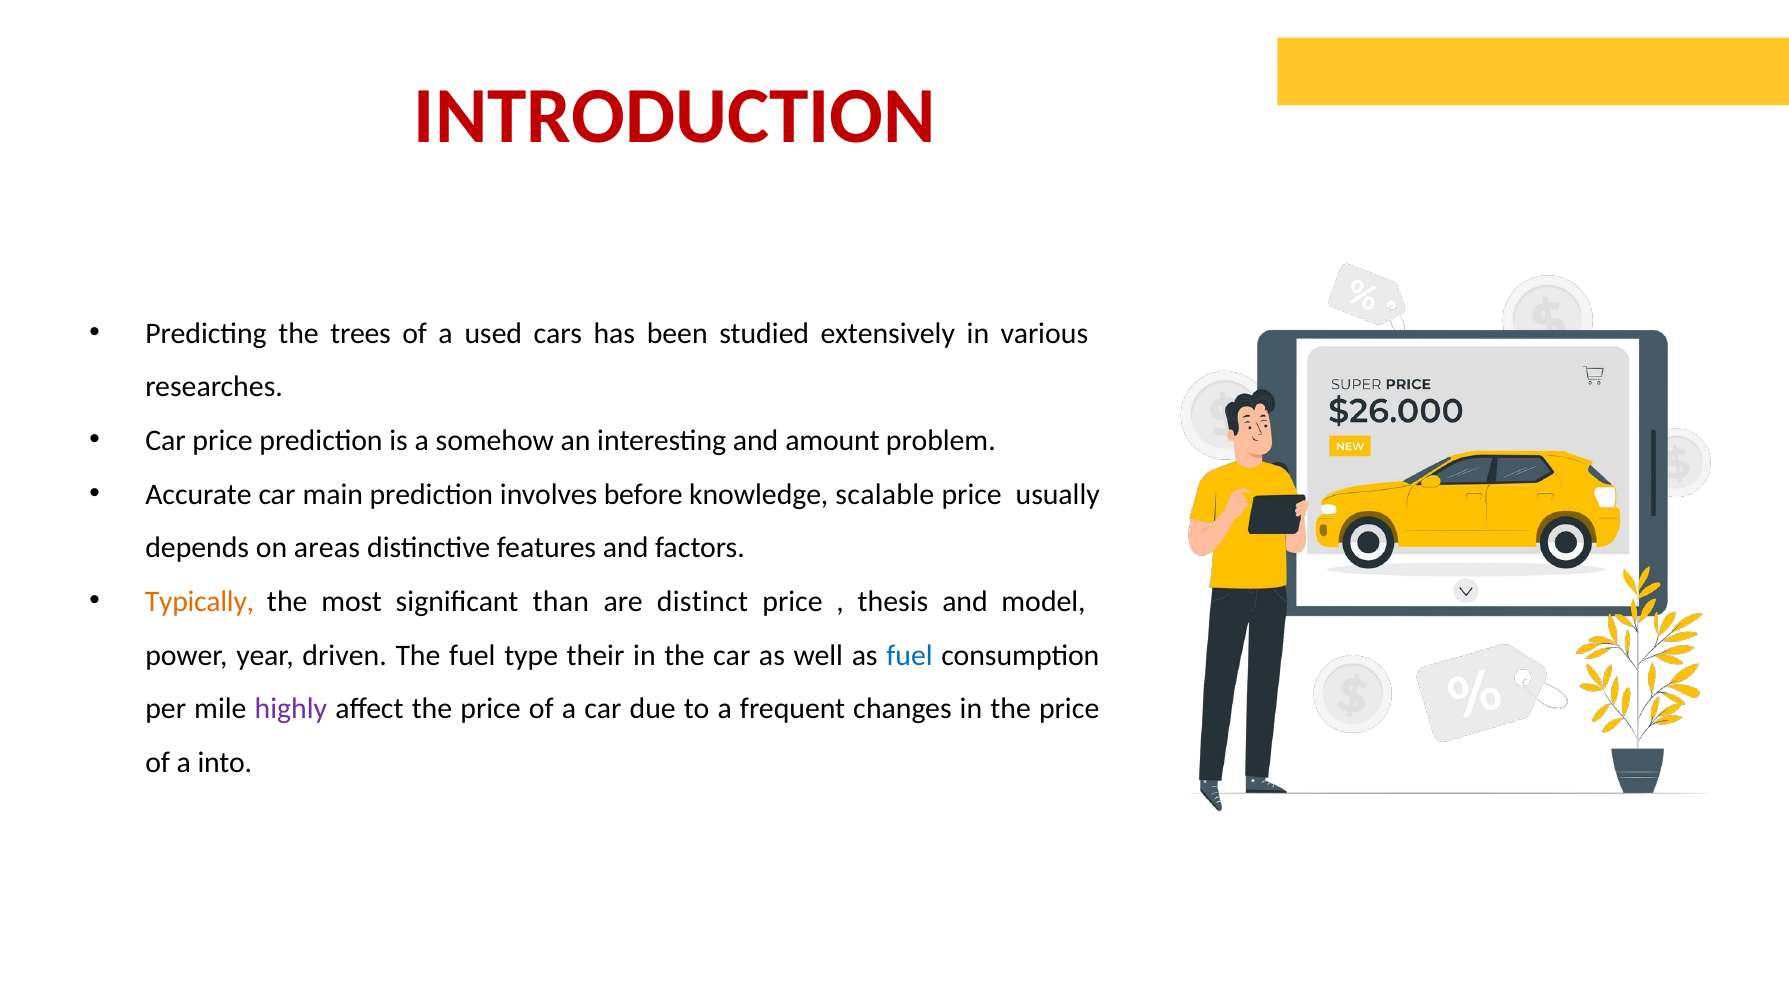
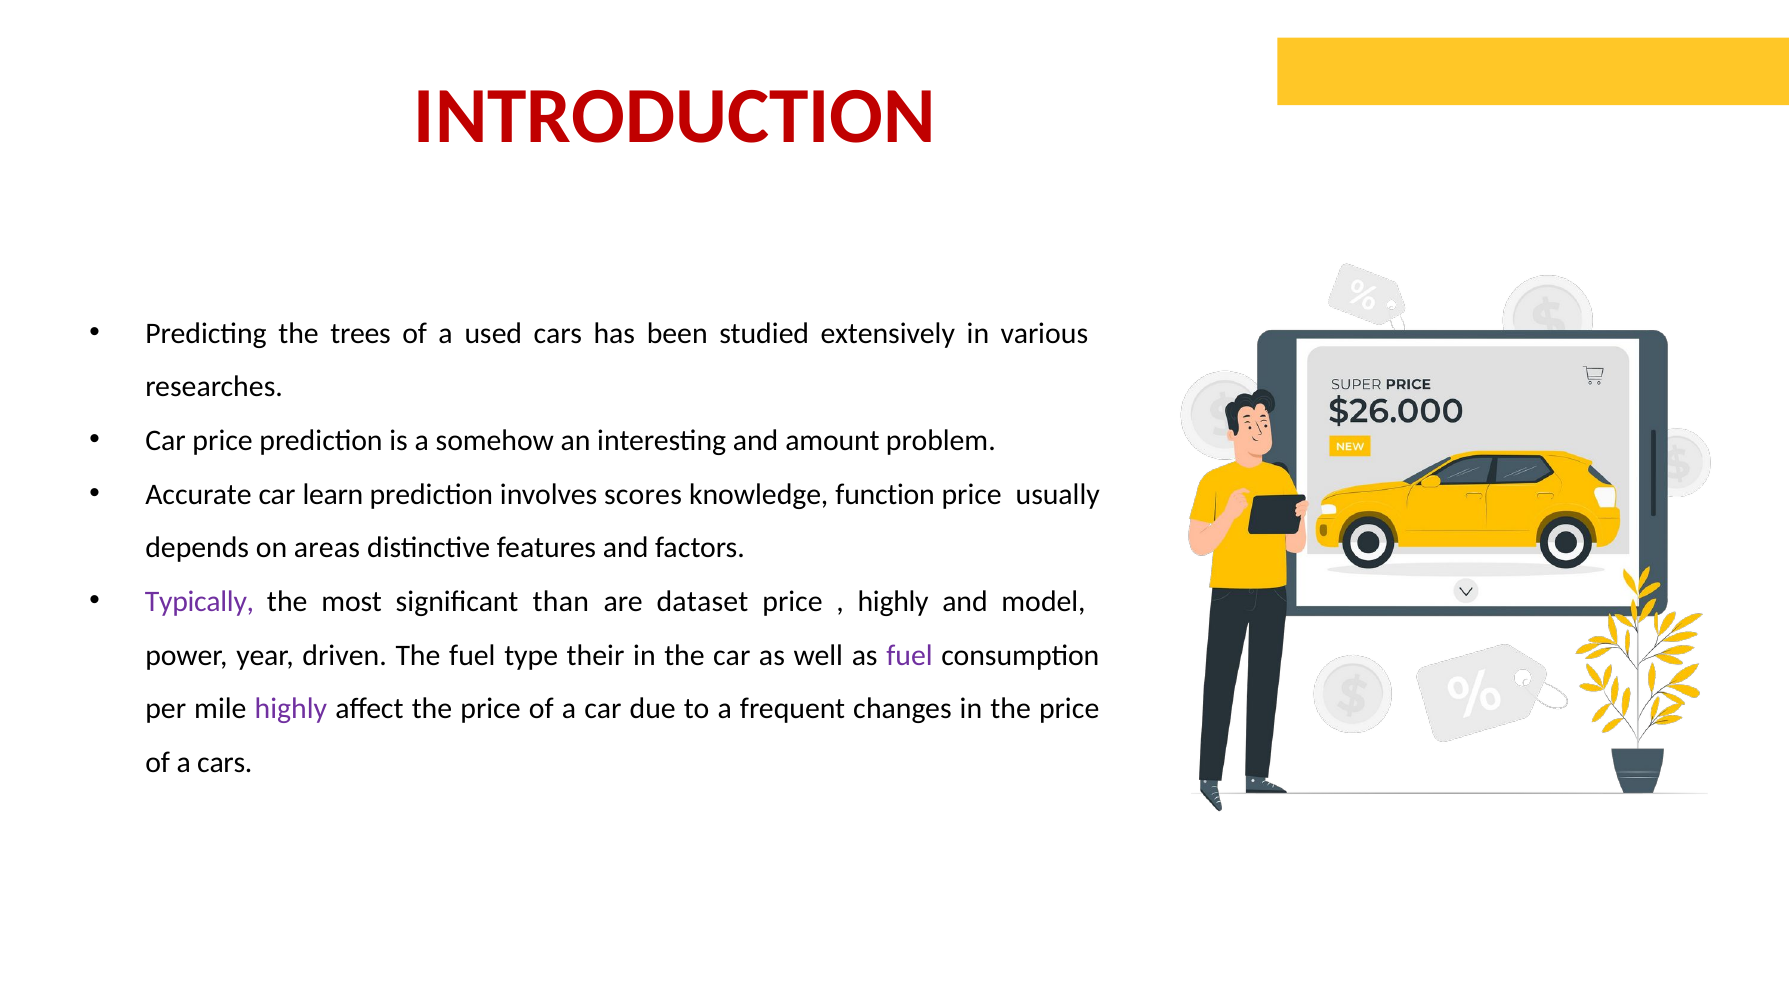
main: main -> learn (333, 494)
before: before -> scores (643, 494)
scalable: scalable -> function (885, 494)
Typically colour: orange -> purple (200, 602)
distinct: distinct -> dataset (702, 602)
thesis: thesis -> highly (893, 602)
fuel colour: blue -> purple (909, 655)
a into: into -> cars (225, 763)
